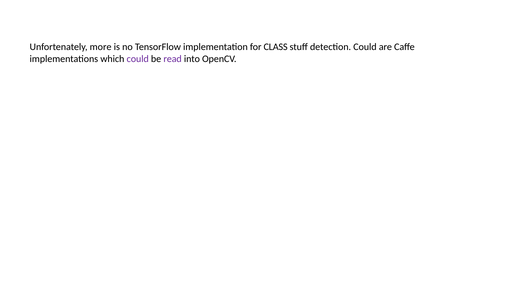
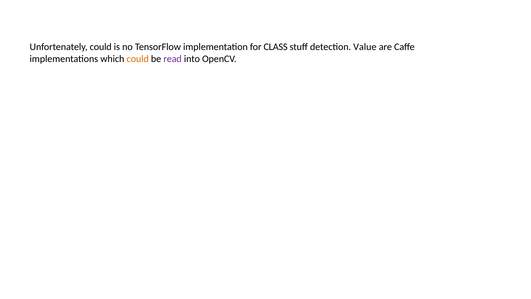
Unfortenately more: more -> could (101, 47)
detection Could: Could -> Value (365, 47)
could colour: purple -> orange (138, 59)
